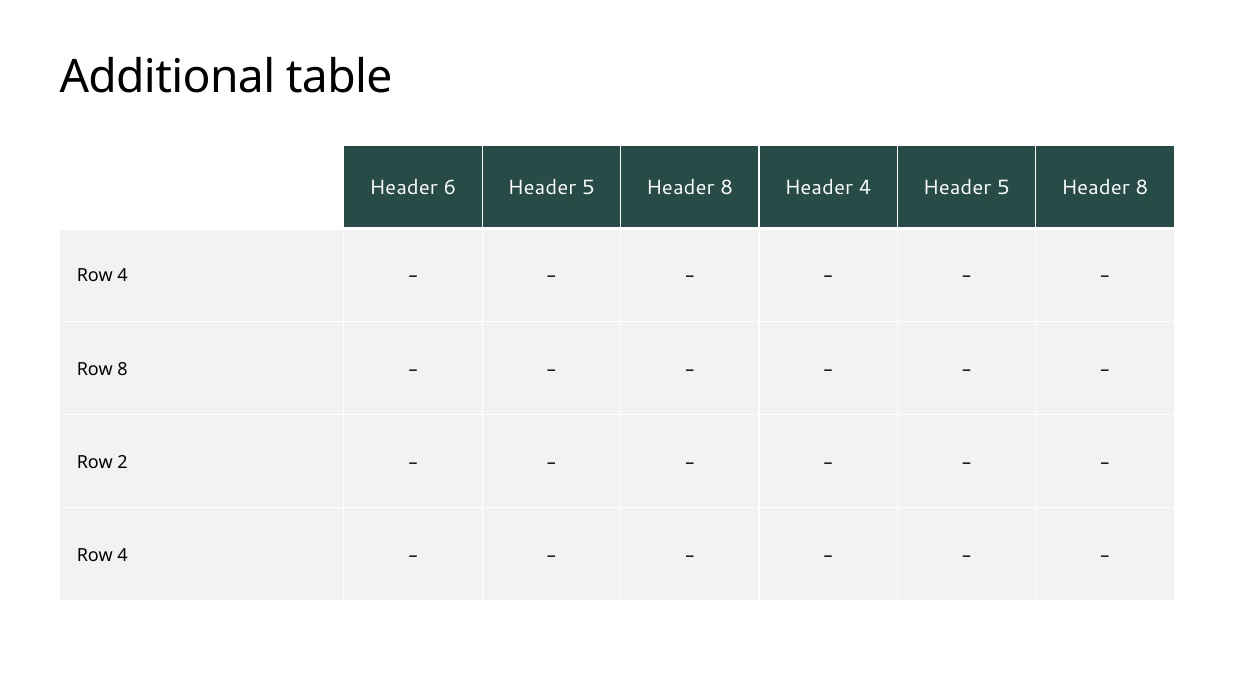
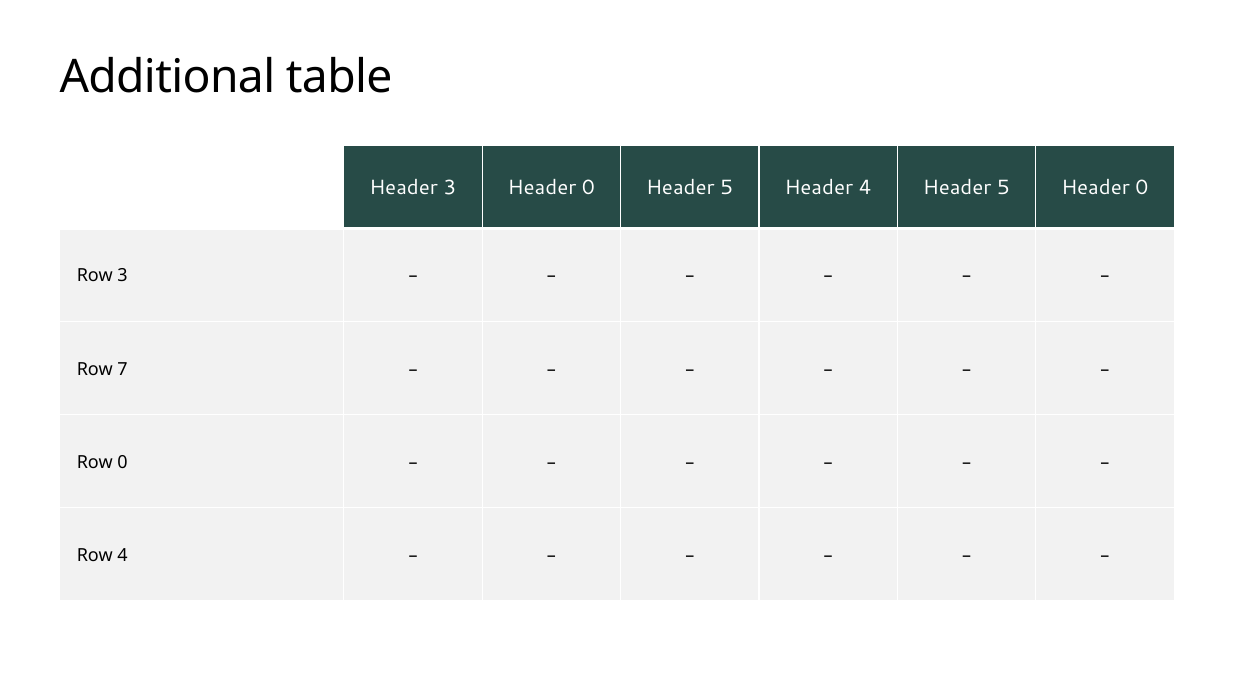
Header 6: 6 -> 3 (450, 188)
5: 5 -> 0 (588, 188)
8: 8 -> 5 (727, 188)
8: 8 -> 0 (1142, 188)
4: 4 -> 3 (123, 276)
Row 8: 8 -> 7 (123, 369)
Row 2: 2 -> 0 (123, 462)
